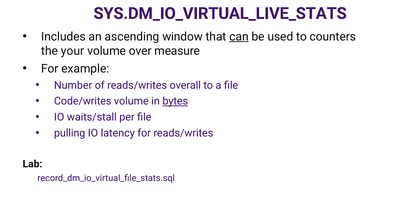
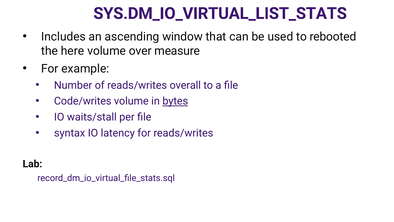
SYS.DM_IO_VIRTUAL_LIVE_STATS: SYS.DM_IO_VIRTUAL_LIVE_STATS -> SYS.DM_IO_VIRTUAL_LIST_STATS (220, 13)
can underline: present -> none (239, 37)
counters: counters -> rebooted (333, 37)
your: your -> here (73, 51)
pulling: pulling -> syntax (70, 133)
